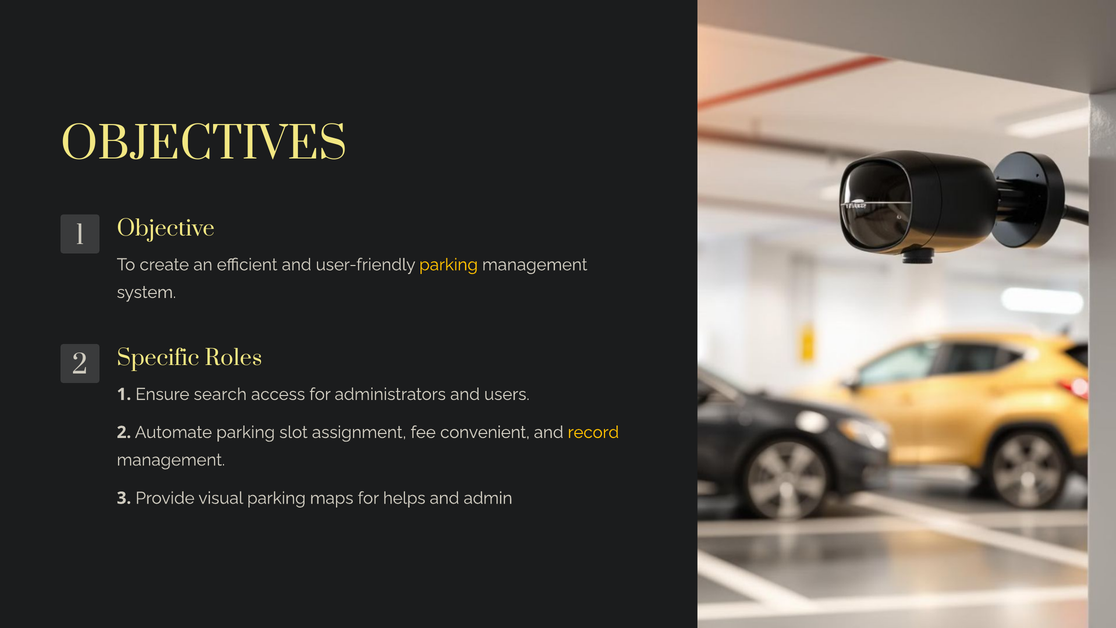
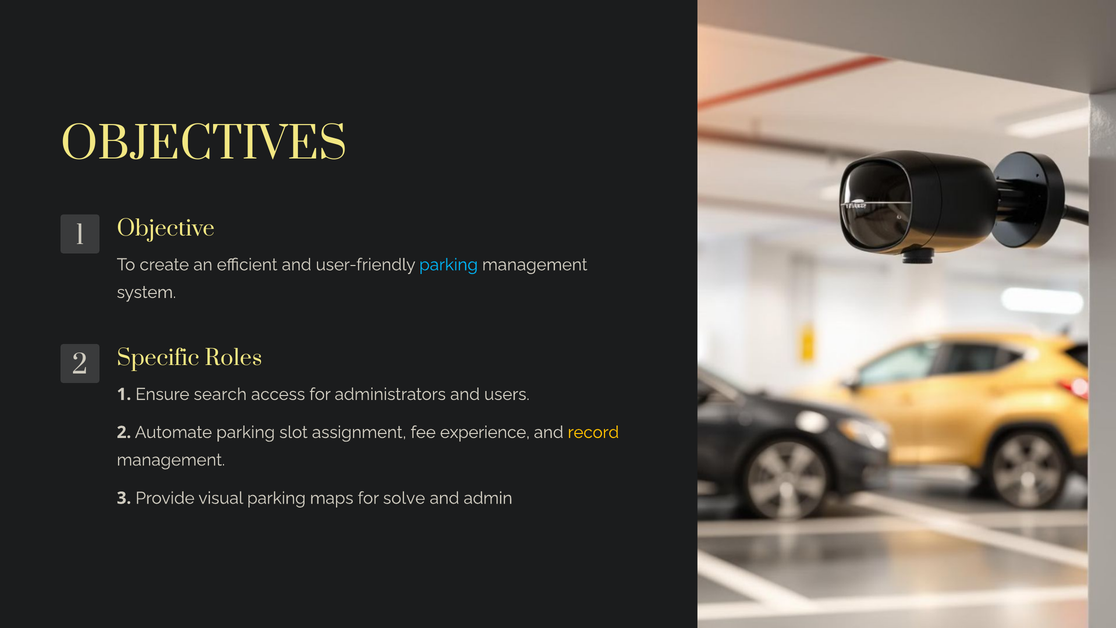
parking colour: yellow -> light blue (449, 265)
convenient: convenient -> experience (485, 432)
helps: helps -> solve (404, 498)
